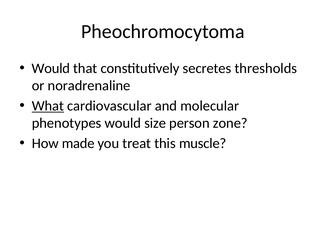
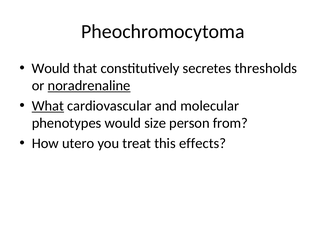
noradrenaline underline: none -> present (89, 86)
zone: zone -> from (230, 123)
made: made -> utero (78, 144)
muscle: muscle -> effects (203, 144)
